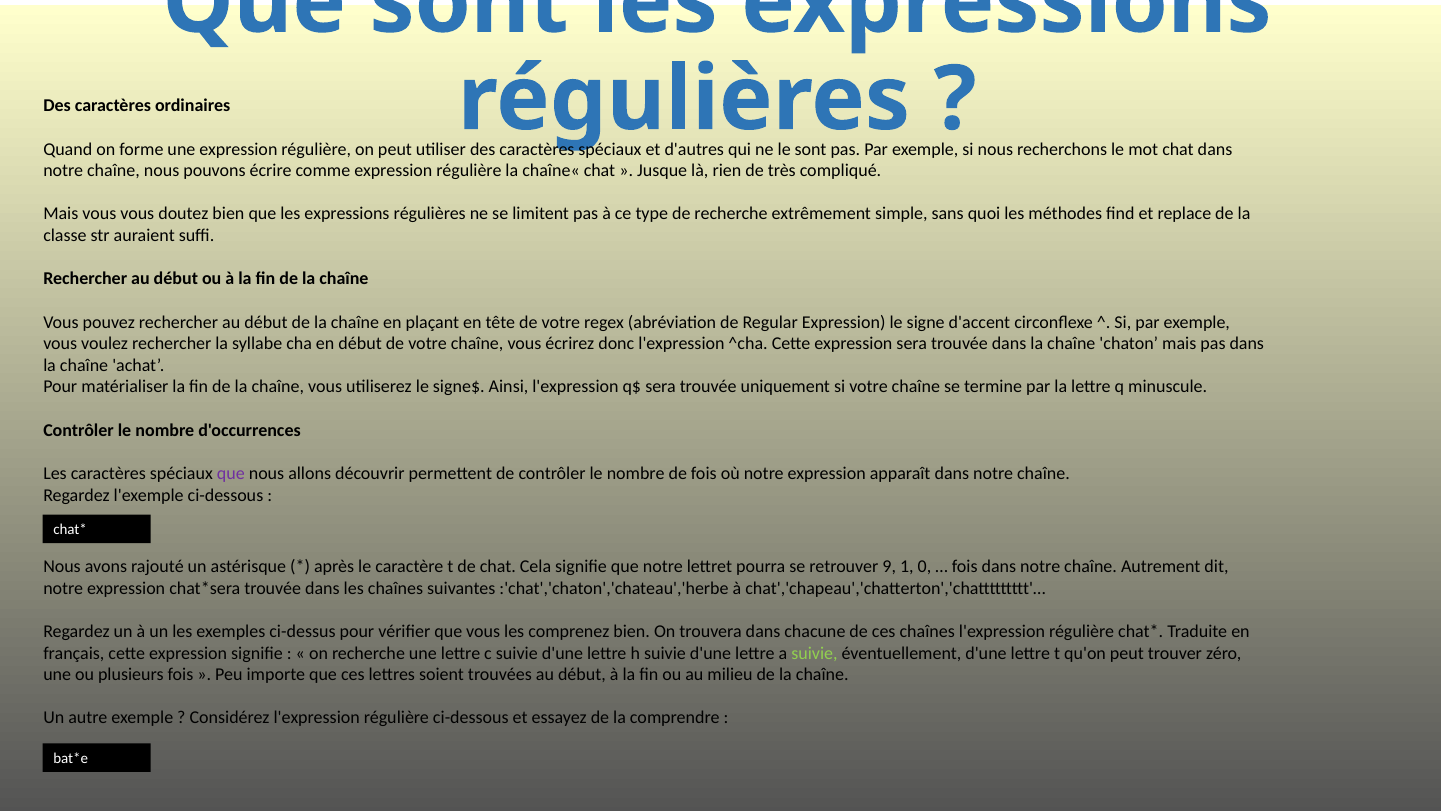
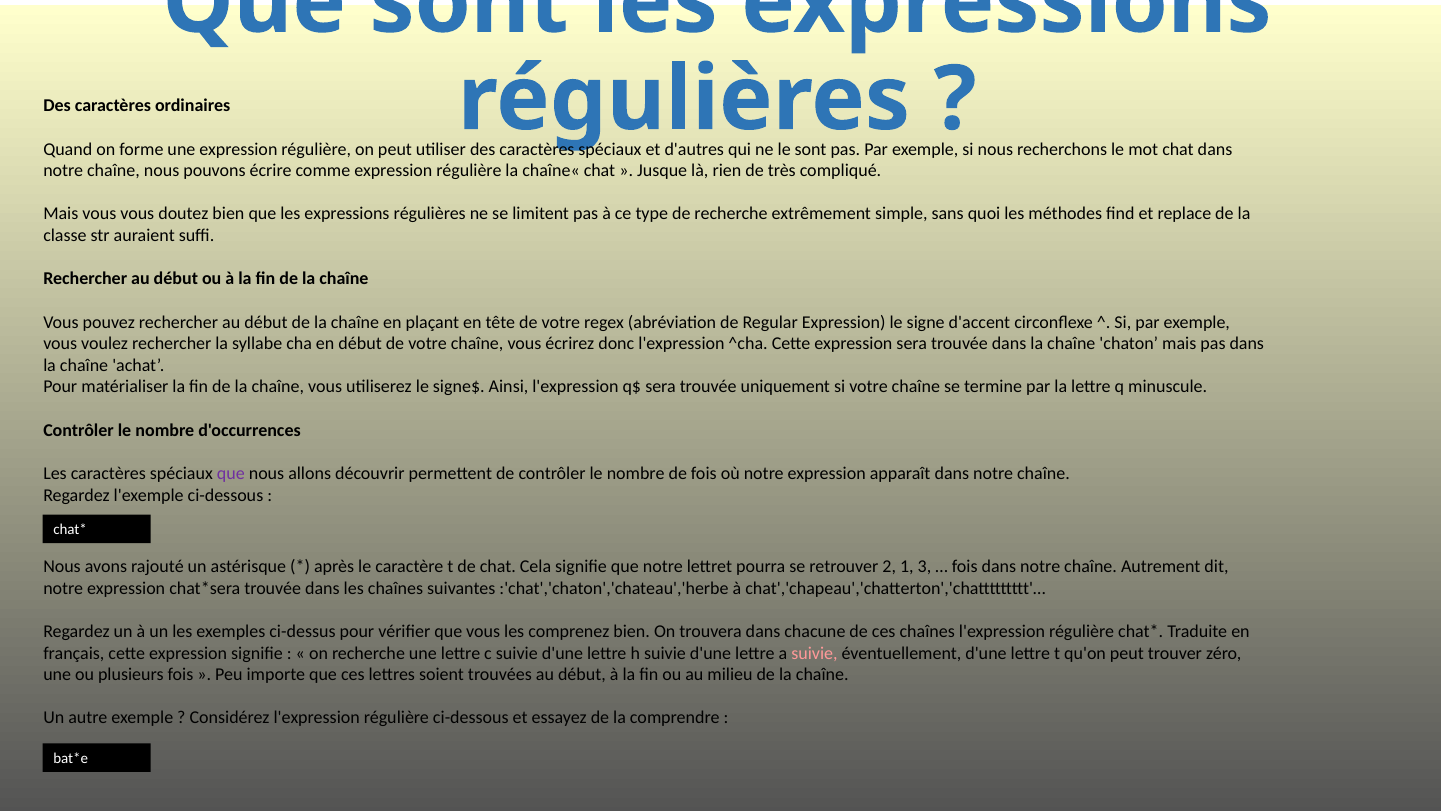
9: 9 -> 2 (889, 566)
0: 0 -> 3 (925, 566)
suivie colour: light green -> pink (814, 653)
